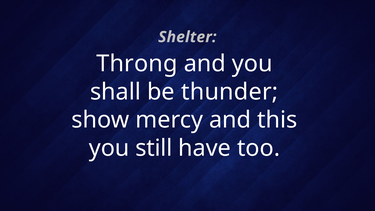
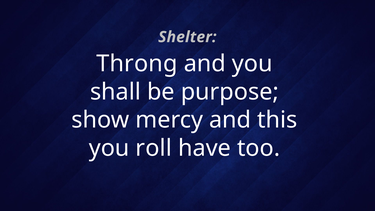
thunder: thunder -> purpose (230, 92)
still: still -> roll (154, 148)
